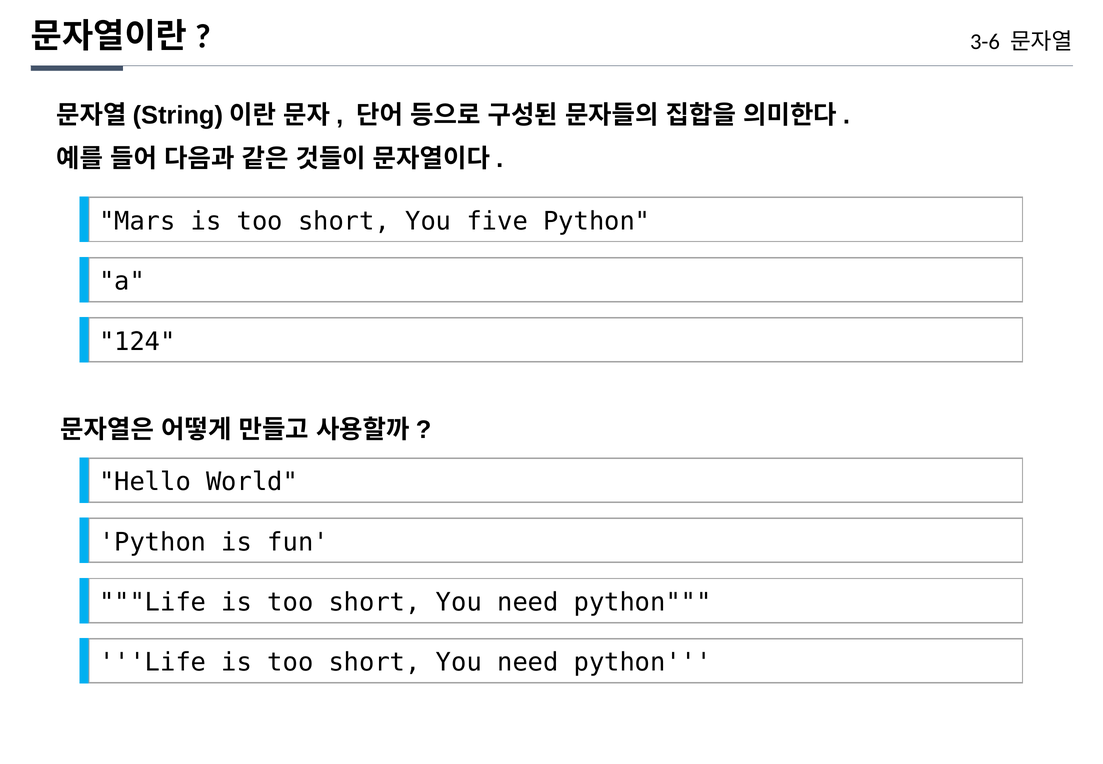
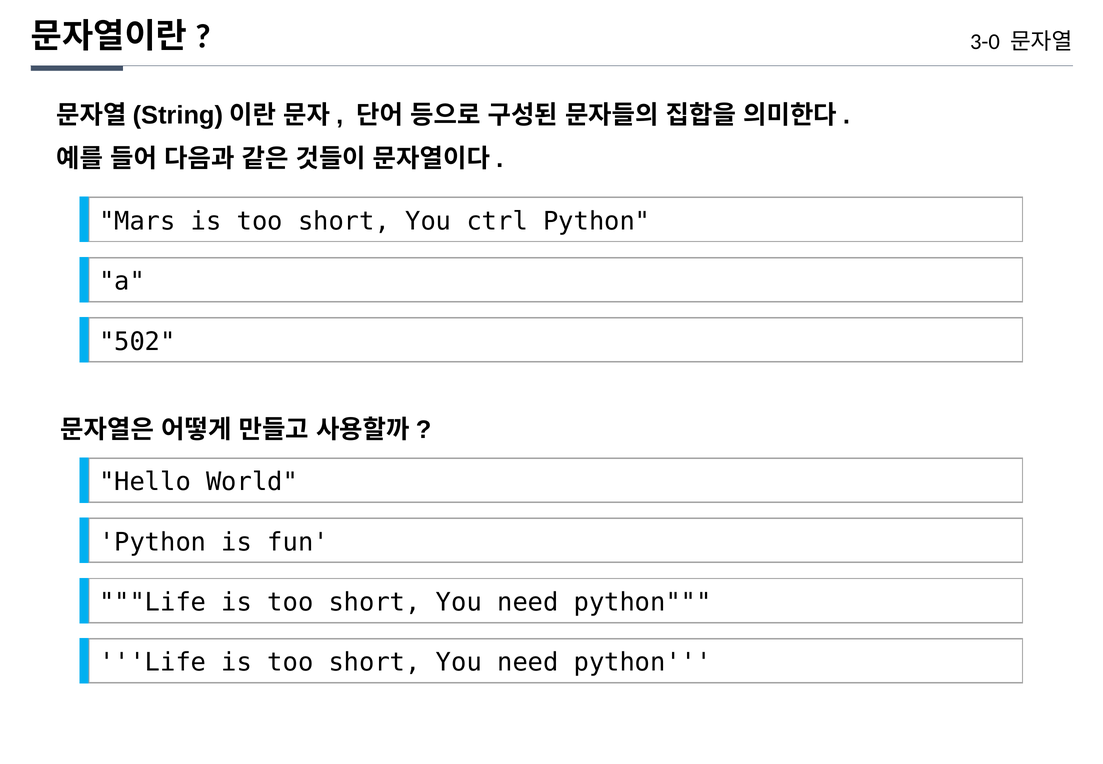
3-6: 3-6 -> 3-0 (985, 42)
five: five -> ctrl (497, 221)
124: 124 -> 502 (137, 341)
